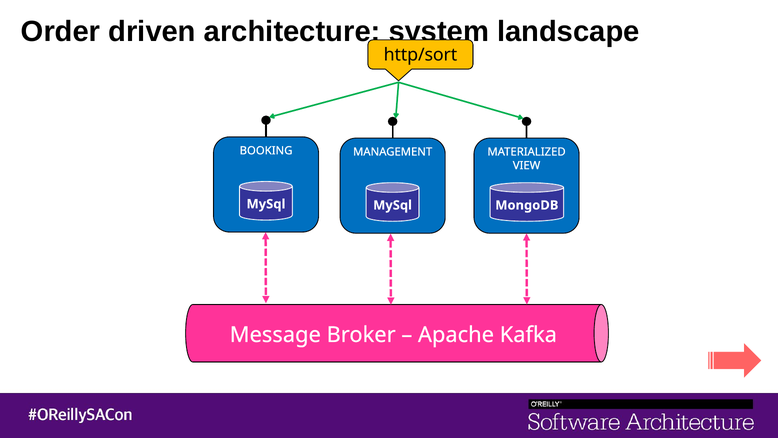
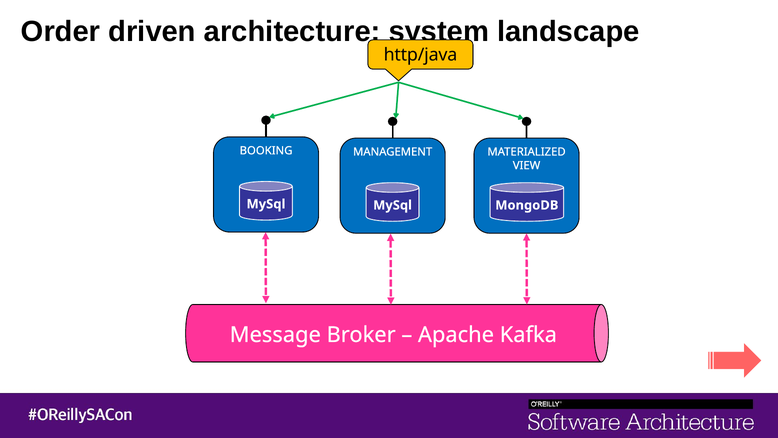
http/sort: http/sort -> http/java (421, 55)
